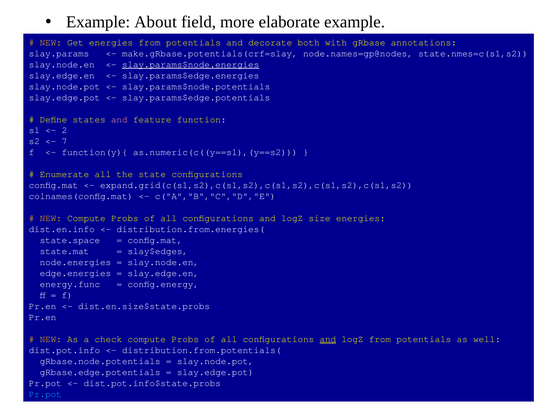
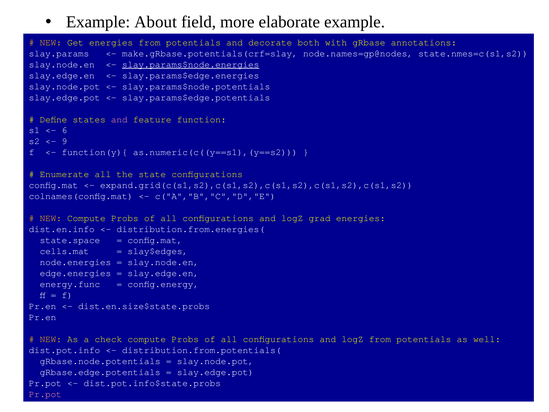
2: 2 -> 6 (64, 130)
7: 7 -> 9 (64, 141)
size: size -> grad (320, 218)
state.mat: state.mat -> cells.mat (64, 251)
and underline: present -> none (328, 339)
Pr.pot colour: light blue -> pink (45, 394)
